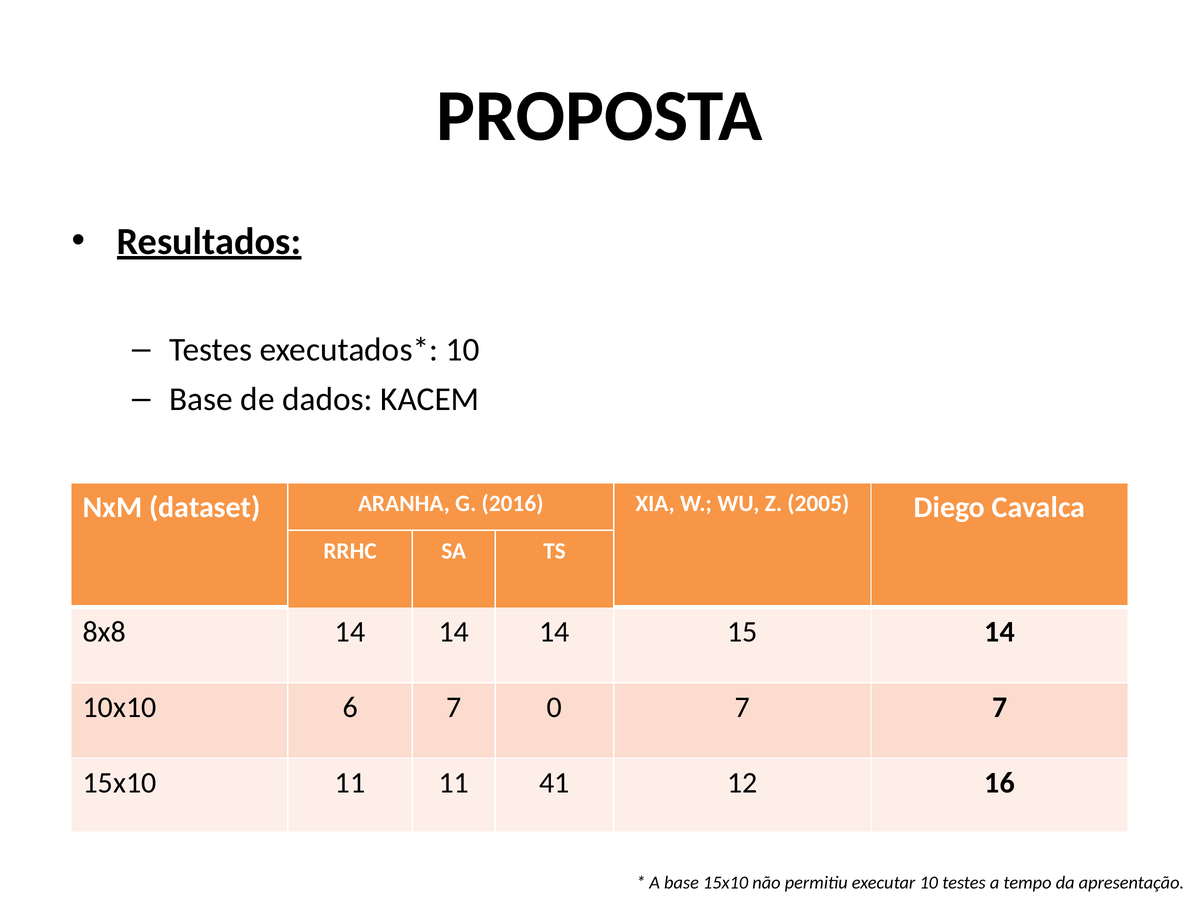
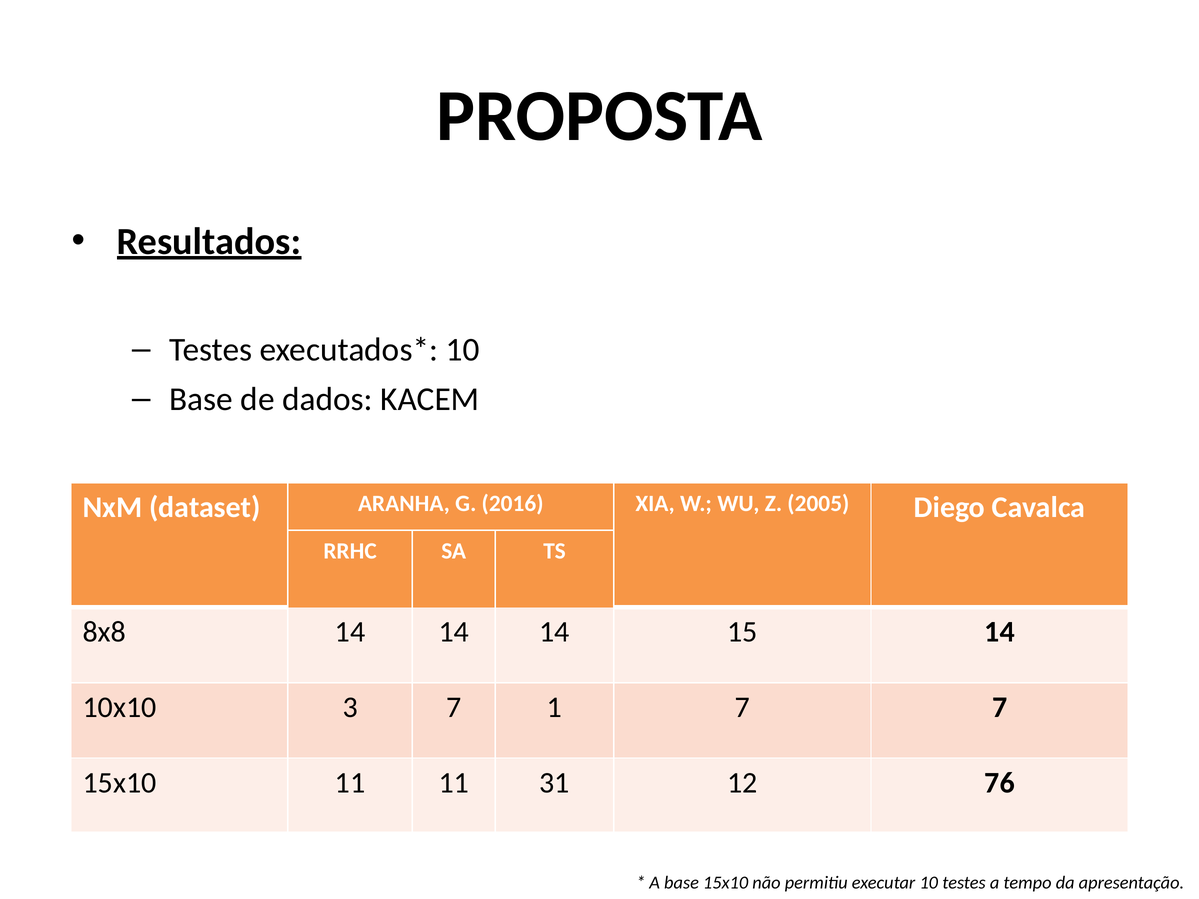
6: 6 -> 3 (350, 708)
0: 0 -> 1 (554, 708)
41: 41 -> 31 (554, 783)
16: 16 -> 76 (1000, 783)
